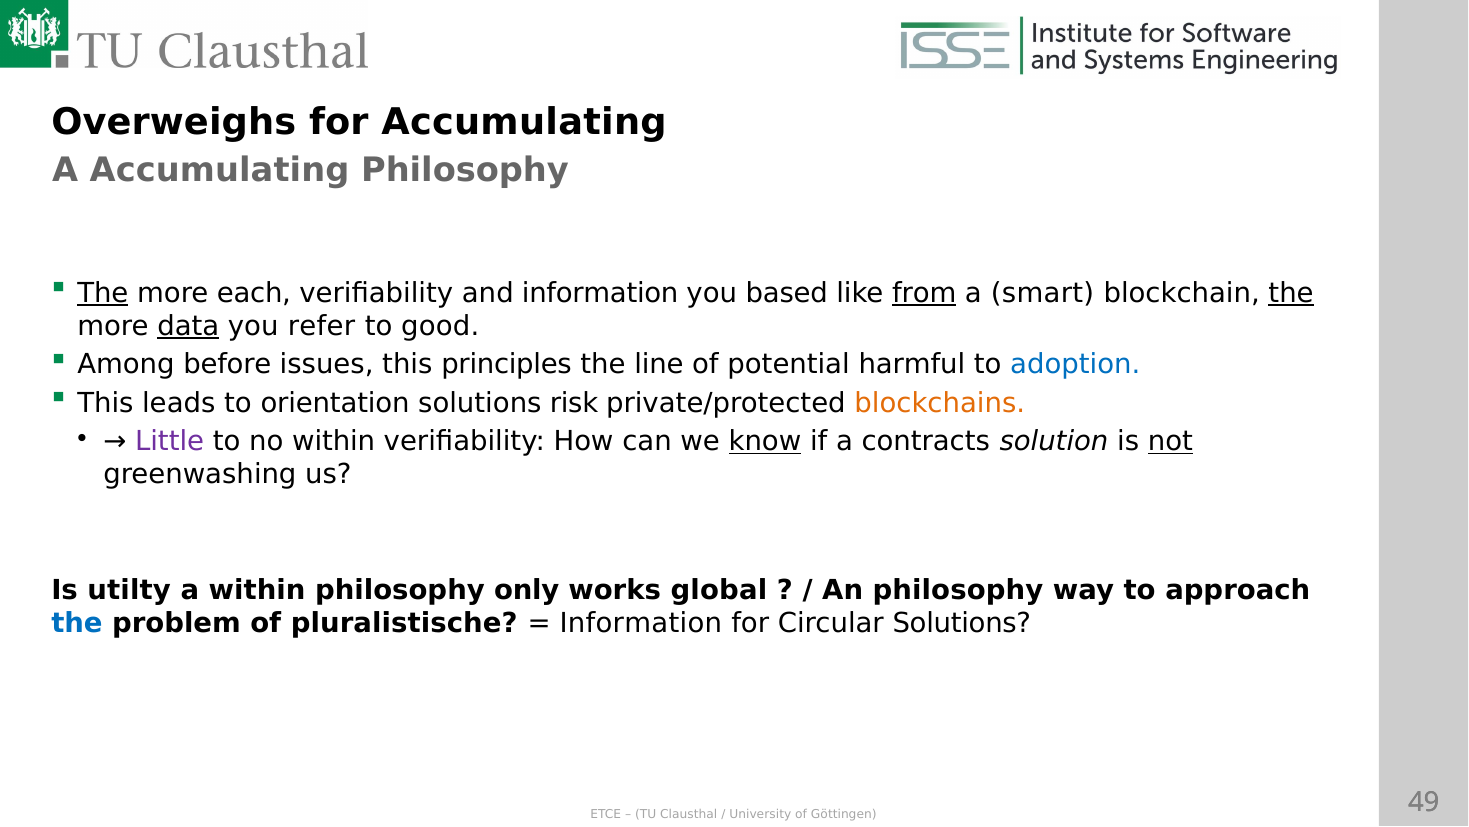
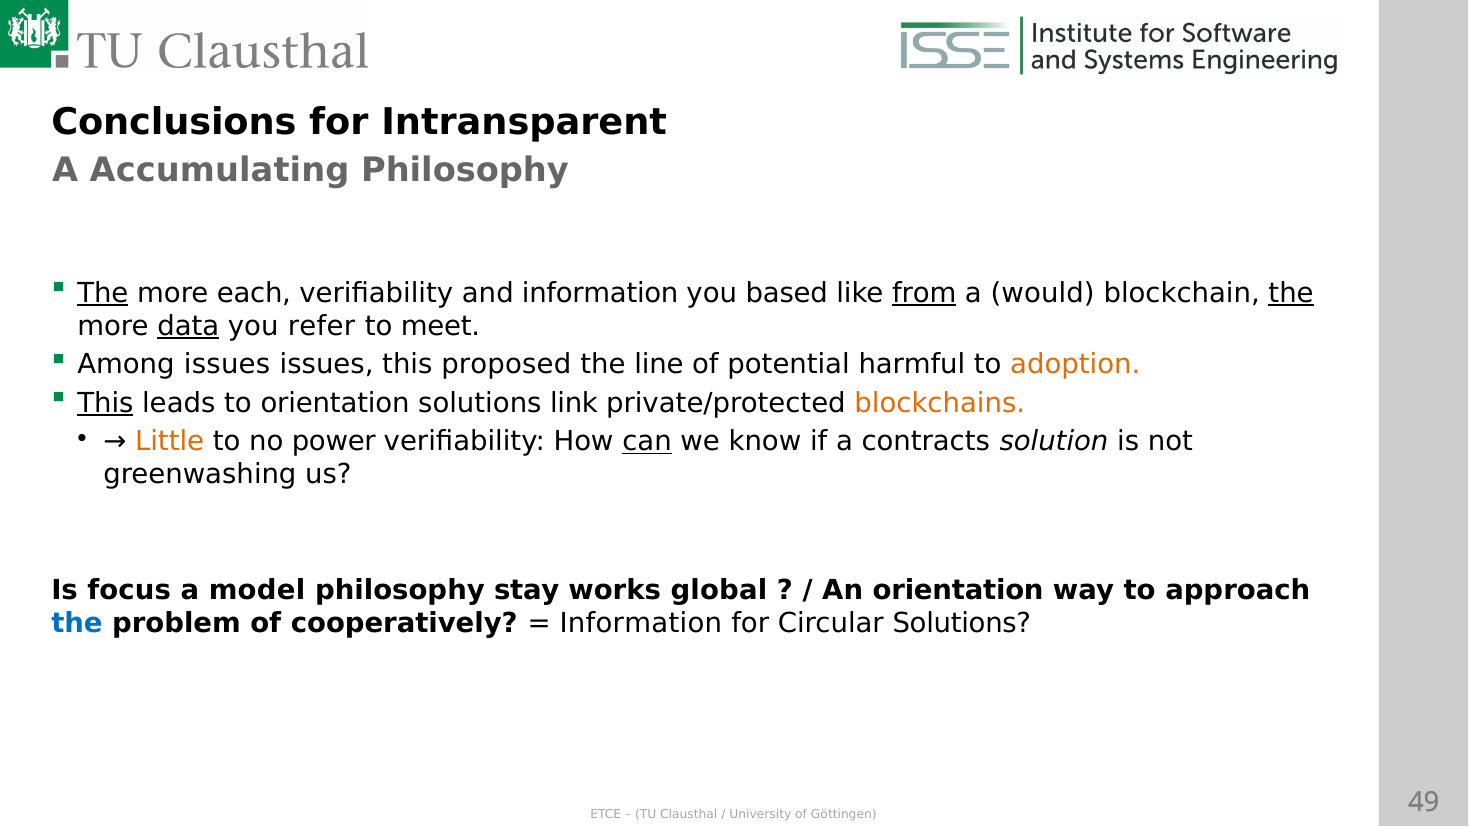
Overweighs: Overweighs -> Conclusions (174, 122)
for Accumulating: Accumulating -> Intransparent (524, 122)
smart: smart -> would (1043, 293)
good: good -> meet (440, 326)
Among before: before -> issues (227, 364)
principles: principles -> proposed (506, 364)
adoption colour: blue -> orange (1075, 364)
This underline: none -> present (105, 403)
risk: risk -> link (574, 403)
Little colour: purple -> orange (170, 441)
no within: within -> power (334, 441)
can underline: none -> present (647, 441)
know underline: present -> none (765, 441)
not underline: present -> none (1170, 441)
utilty: utilty -> focus (129, 590)
a within: within -> model (257, 590)
only: only -> stay (527, 590)
An philosophy: philosophy -> orientation (958, 590)
pluralistische: pluralistische -> cooperatively (404, 623)
